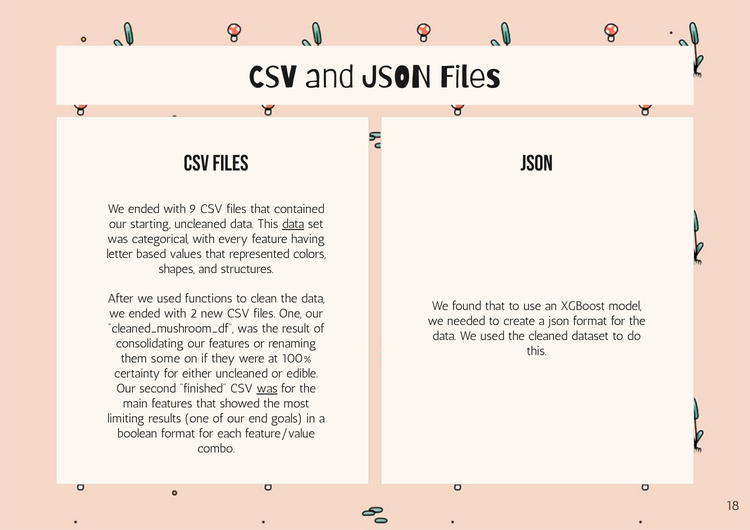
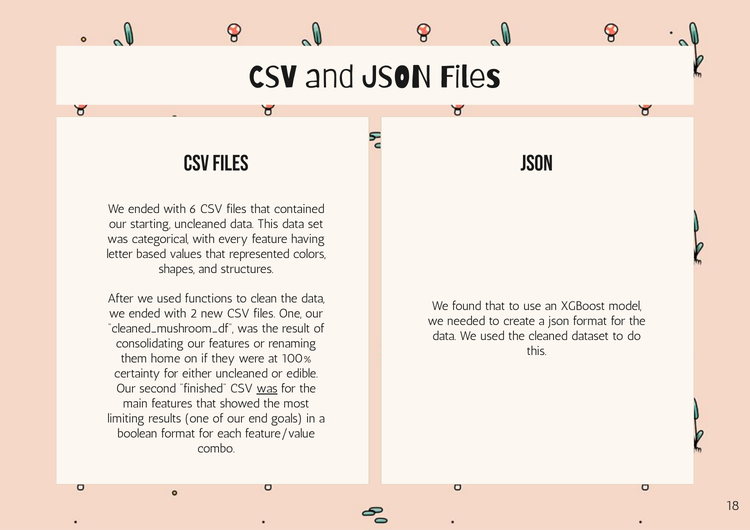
9: 9 -> 6 (193, 209)
data underline: present -> none (293, 224)
some: some -> home (166, 359)
